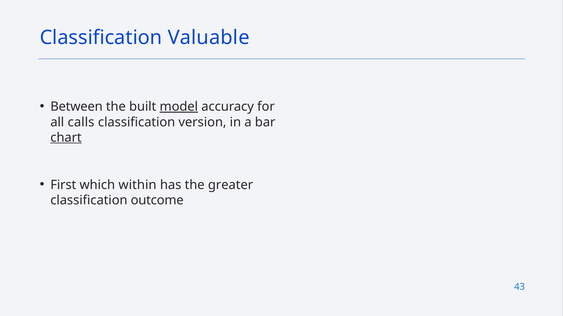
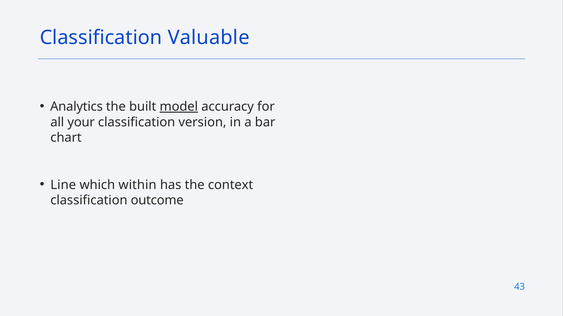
Between: Between -> Analytics (77, 107)
calls: calls -> your (81, 122)
chart underline: present -> none (66, 138)
First: First -> Line (63, 185)
greater: greater -> context (231, 185)
